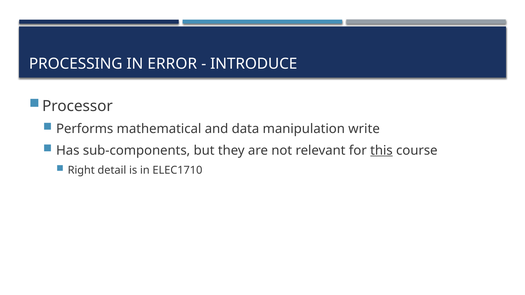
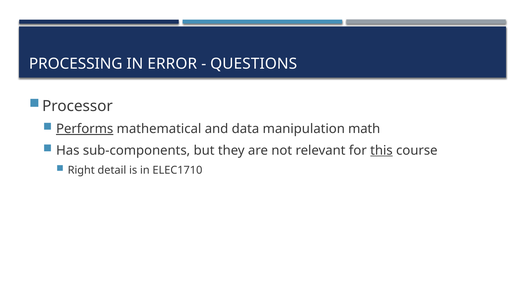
INTRODUCE: INTRODUCE -> QUESTIONS (254, 64)
Performs underline: none -> present (85, 129)
write: write -> math (364, 129)
